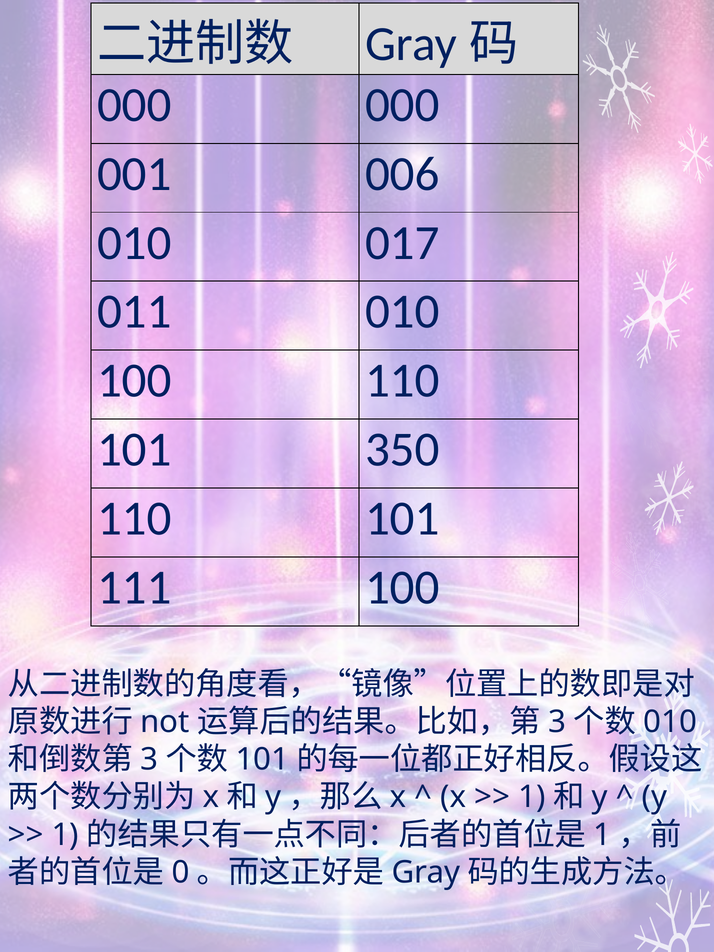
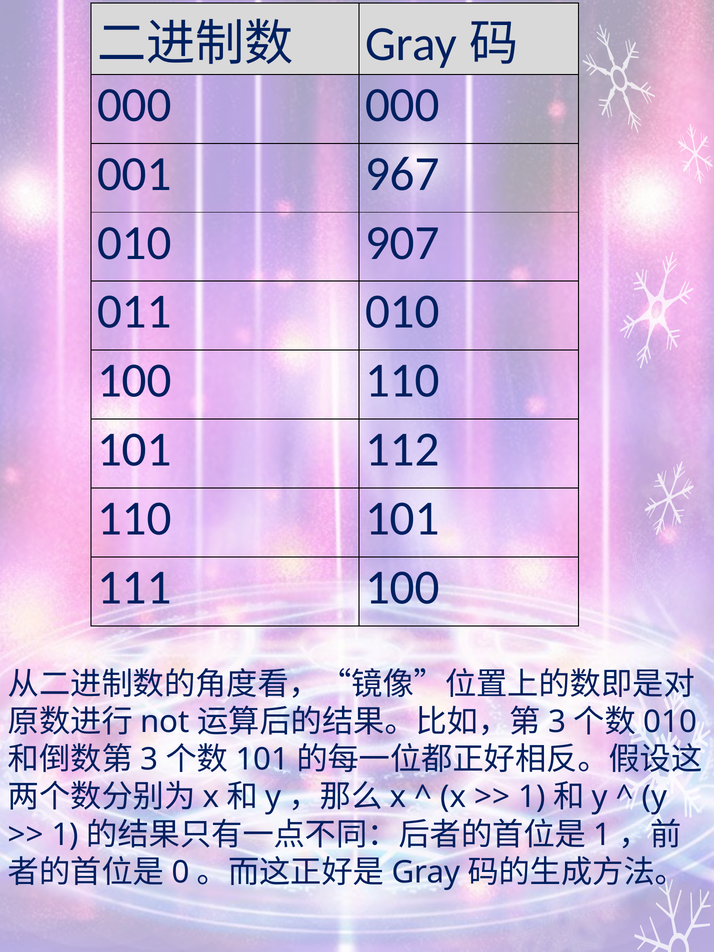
006: 006 -> 967 (402, 174)
017: 017 -> 907 (402, 243)
350: 350 -> 112 (402, 450)
